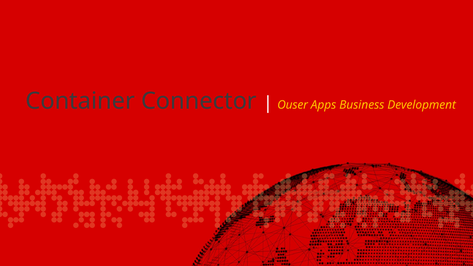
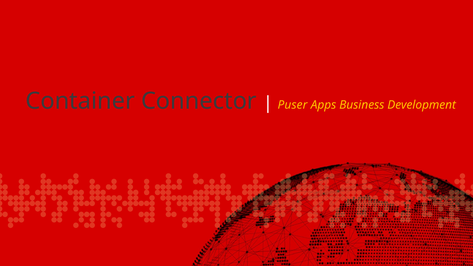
Ouser: Ouser -> Puser (293, 105)
